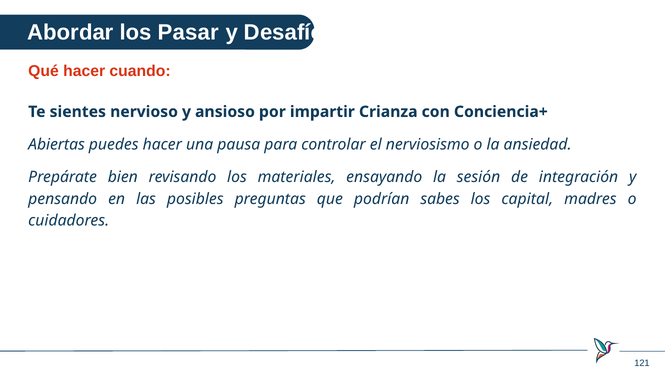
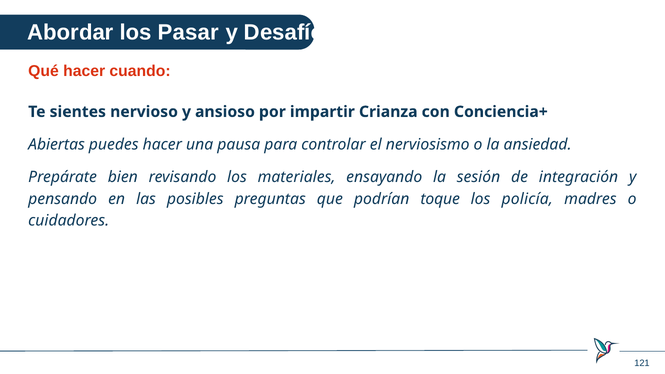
sabes: sabes -> toque (440, 199)
capital: capital -> policía (527, 199)
